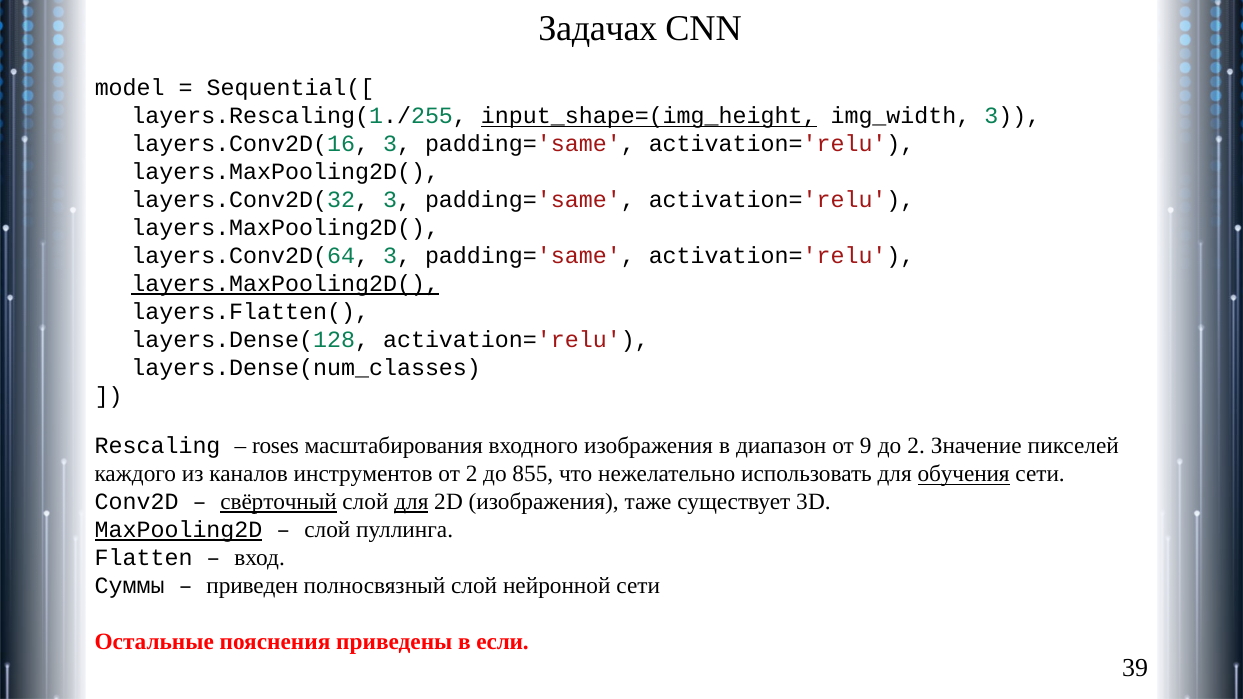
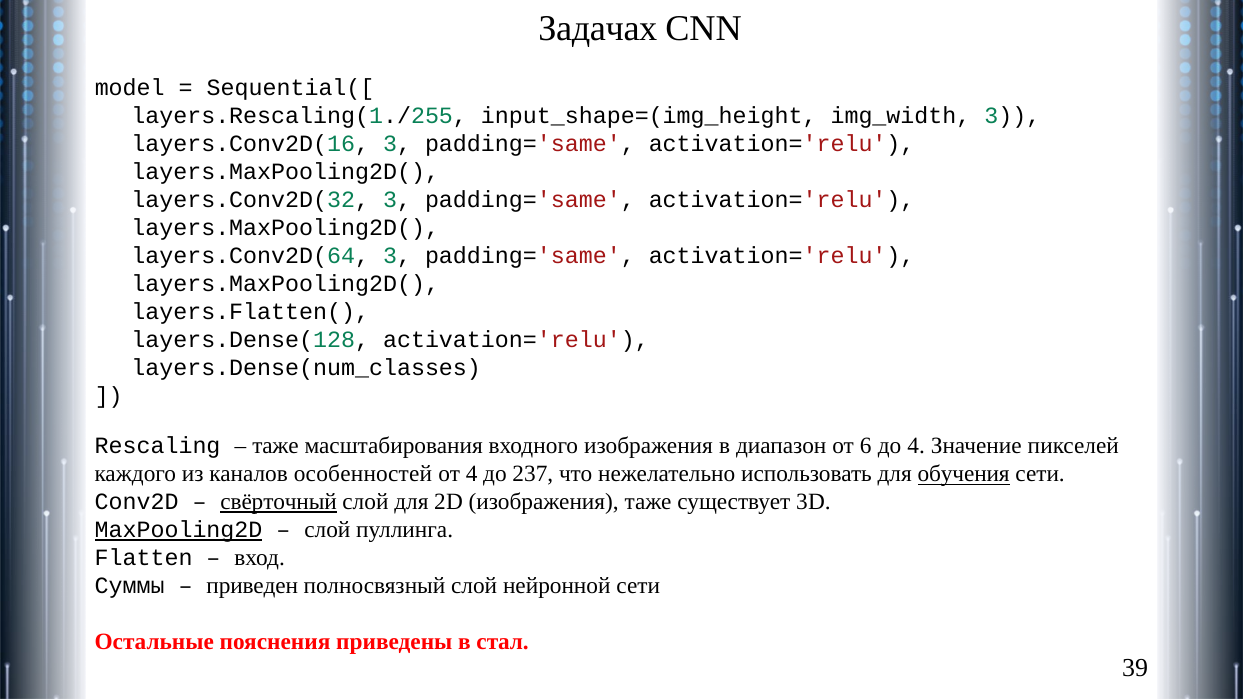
input_shape=(img_height underline: present -> none (649, 116)
layers.MaxPooling2D( underline: present -> none (285, 284)
roses: roses -> таже (276, 446)
9: 9 -> 6 (866, 446)
до 2: 2 -> 4 (916, 446)
инструментов: инструментов -> особенностей (363, 474)
от 2: 2 -> 4 (472, 474)
855: 855 -> 237 (533, 474)
для underline: present -> none (411, 502)
если: если -> стал (503, 642)
